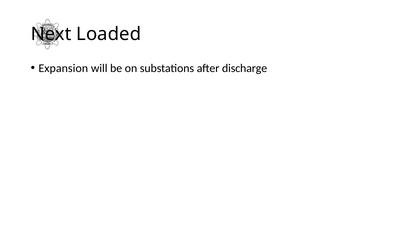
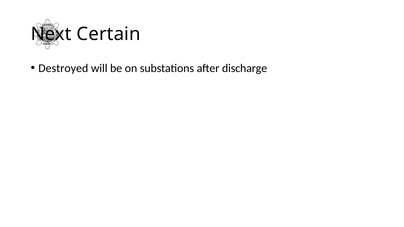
Loaded: Loaded -> Certain (109, 34)
Expansion: Expansion -> Destroyed (63, 68)
